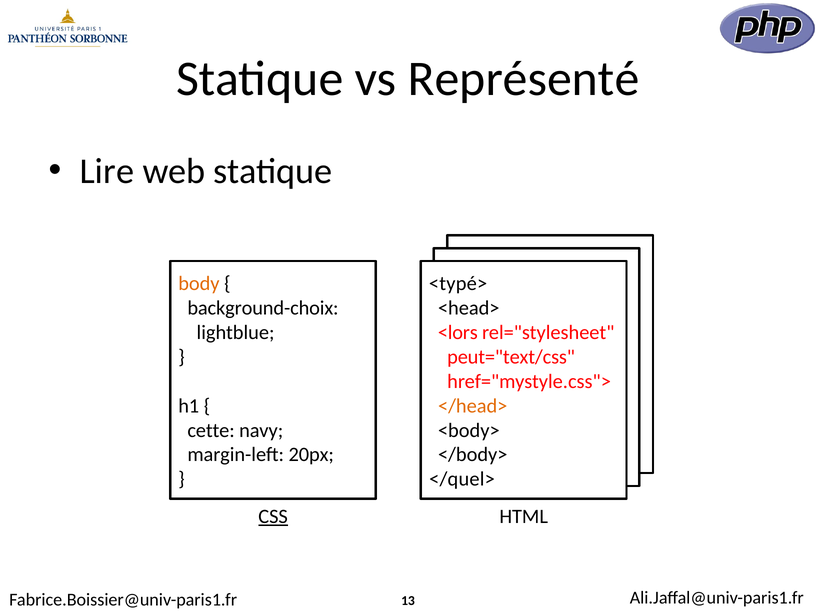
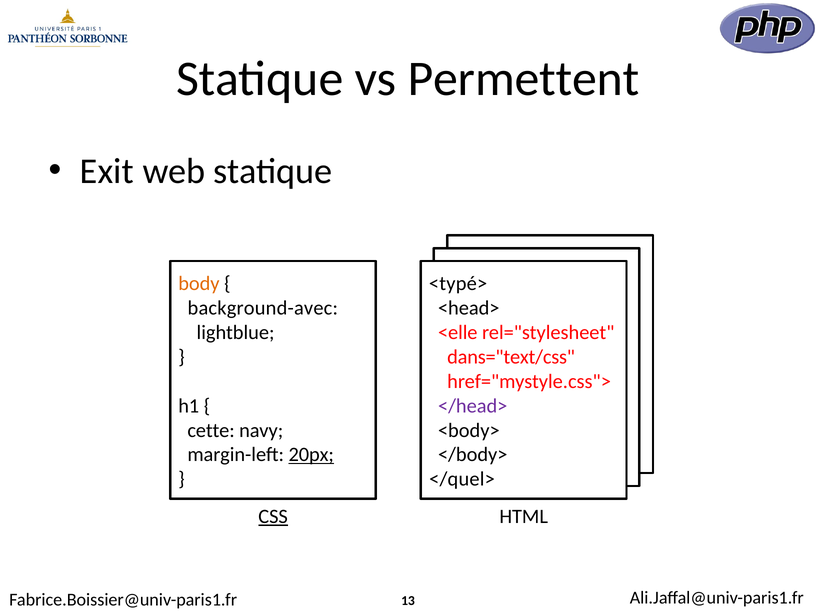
Représenté: Représenté -> Permettent (524, 79)
Lire: Lire -> Exit (107, 171)
background-choix: background-choix -> background-avec (263, 308)
<lors: <lors -> <elle (458, 332)
peut="text/css: peut="text/css -> dans="text/css (511, 357)
</head> colour: orange -> purple (473, 406)
20px underline: none -> present (311, 455)
